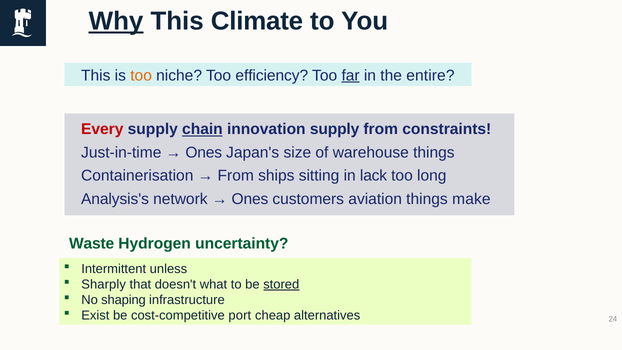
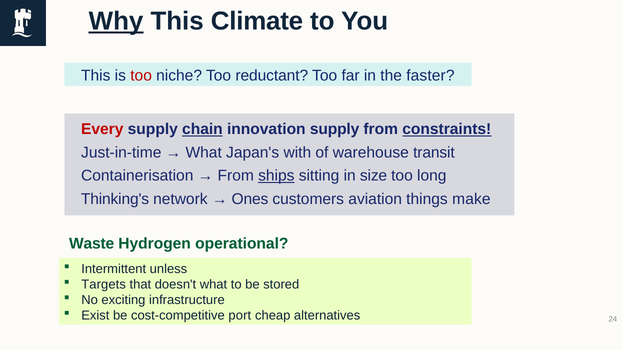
too colour: orange -> red (141, 75)
efficiency: efficiency -> reductant (272, 75)
far underline: present -> none (351, 75)
entire: entire -> faster (430, 75)
constraints underline: none -> present (447, 129)
Ones: Ones -> What (204, 152)
size: size -> with (297, 152)
warehouse things: things -> transit (434, 152)
ships underline: none -> present (276, 176)
lack: lack -> size (374, 176)
Analysis's: Analysis's -> Thinking's (115, 199)
uncertainty: uncertainty -> operational (242, 243)
Sharply: Sharply -> Targets (104, 284)
stored underline: present -> none (281, 284)
shaping: shaping -> exciting (123, 300)
